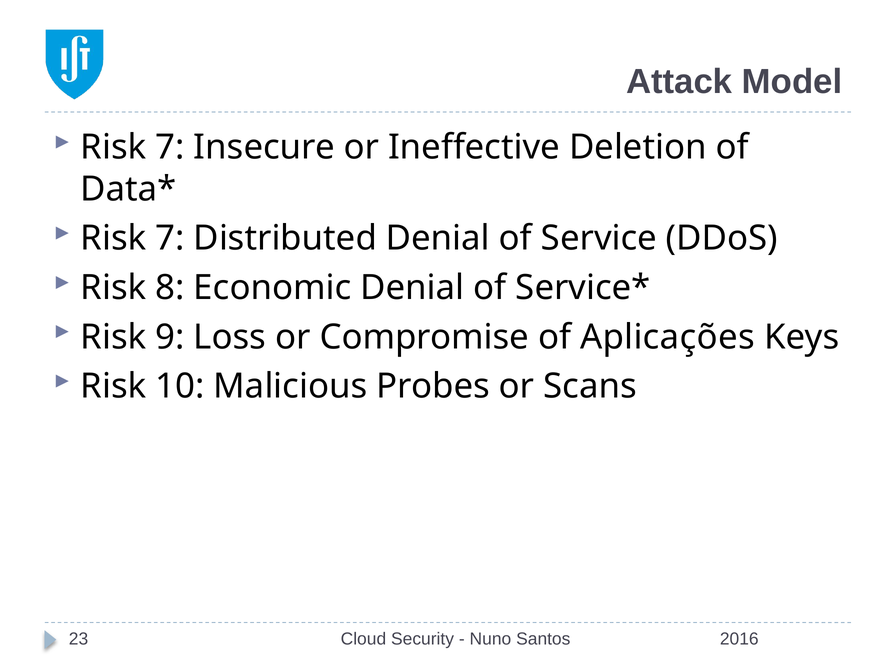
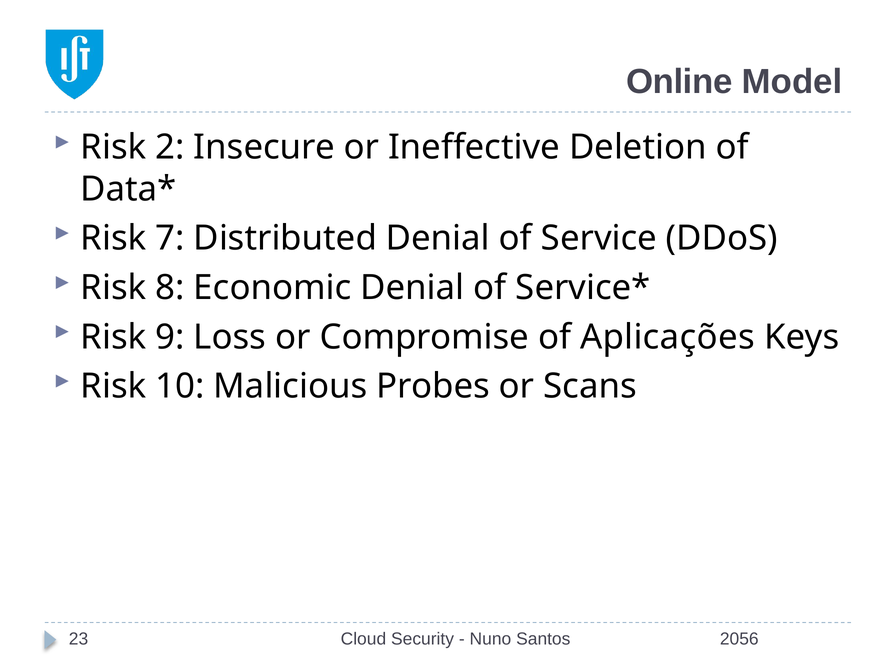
Attack: Attack -> Online (679, 82)
7: 7 -> 2 (170, 147)
2016: 2016 -> 2056 (739, 639)
